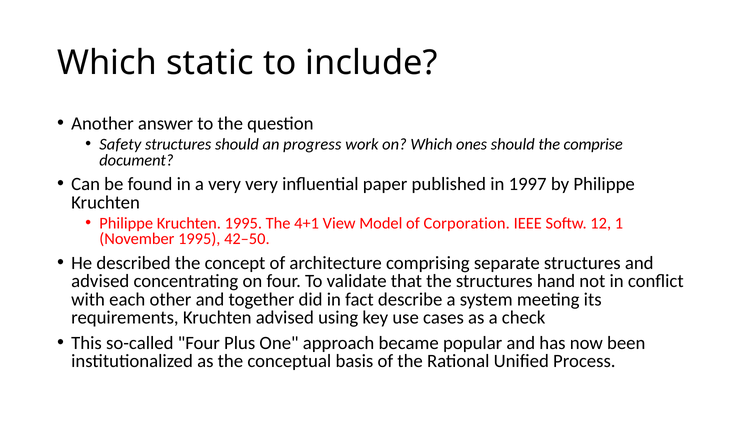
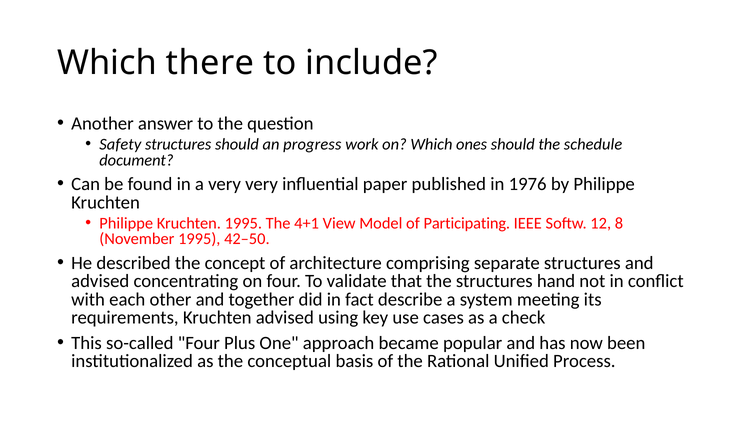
static: static -> there (210, 63)
comprise: comprise -> schedule (593, 144)
1997: 1997 -> 1976 (528, 184)
Corporation: Corporation -> Participating (467, 223)
1: 1 -> 8 (619, 223)
